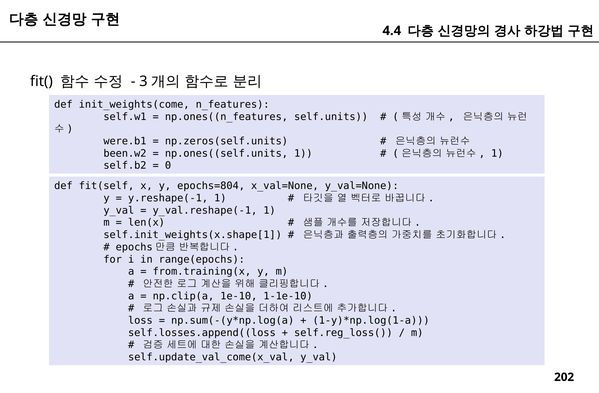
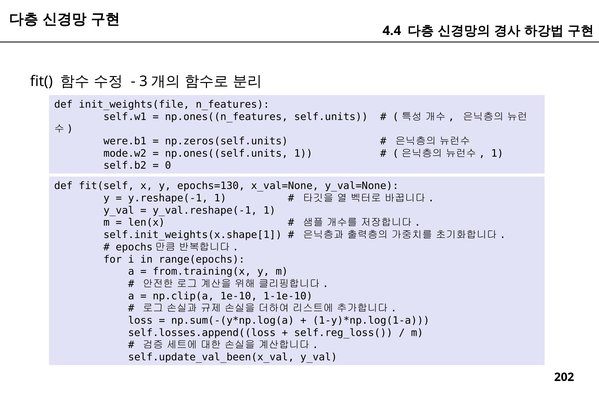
init_weights(come: init_weights(come -> init_weights(file (134, 105)
been.w2: been.w2 -> mode.w2 (125, 154)
epochs=804: epochs=804 -> epochs=130 (211, 186)
self.update_val_come(x_val: self.update_val_come(x_val -> self.update_val_been(x_val (211, 358)
